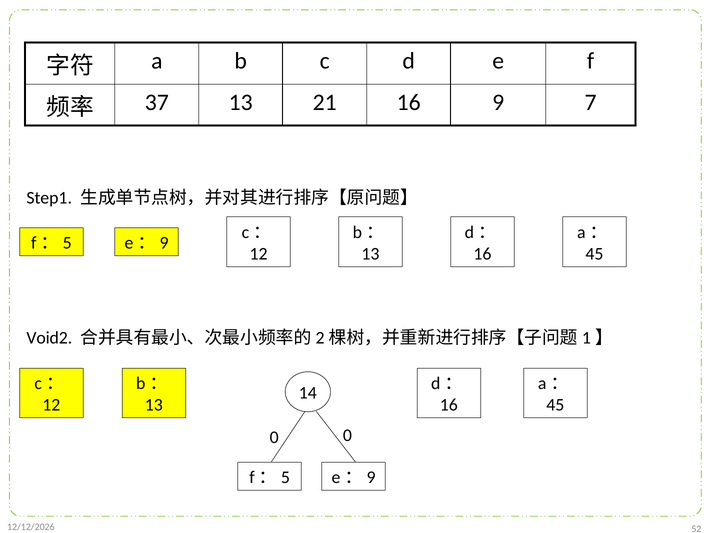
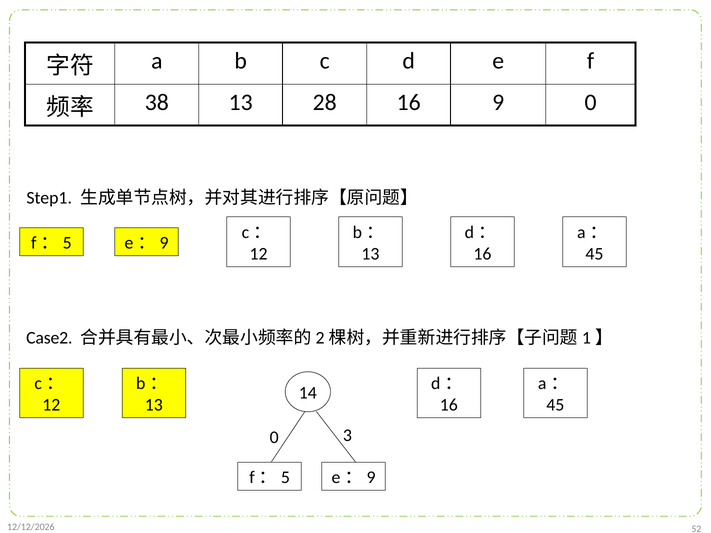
37: 37 -> 38 (157, 102)
21: 21 -> 28 (325, 102)
9 7: 7 -> 0 (591, 102)
Void2: Void2 -> Case2 (49, 338)
0 0: 0 -> 3 (347, 436)
